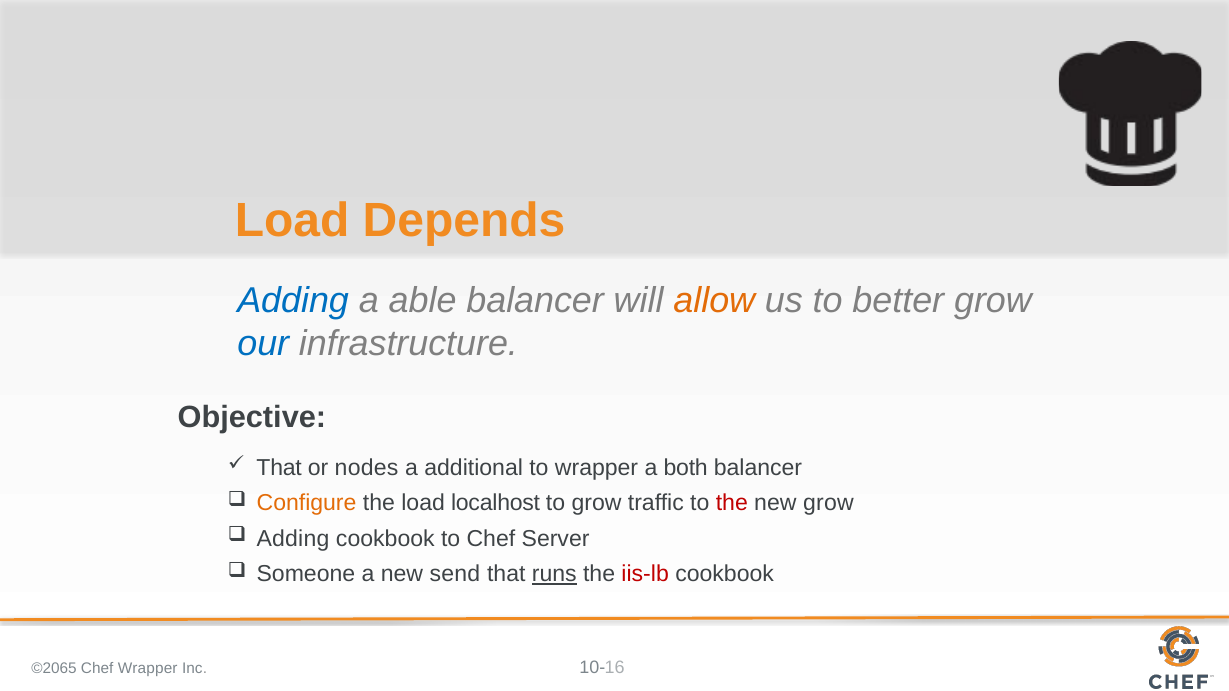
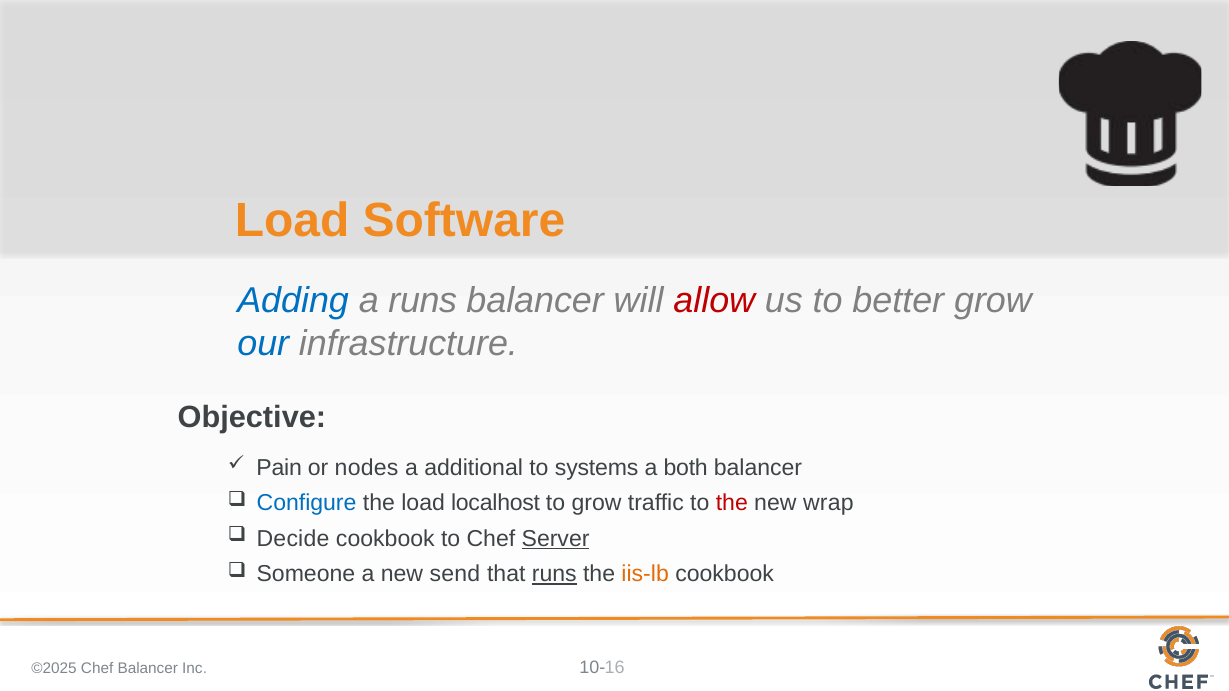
Depends: Depends -> Software (464, 221)
a able: able -> runs (423, 301)
allow colour: orange -> red (714, 301)
That: That -> Pain (279, 468)
to wrapper: wrapper -> systems (597, 468)
Configure colour: orange -> blue (307, 504)
new grow: grow -> wrap (828, 504)
Adding: Adding -> Decide (293, 539)
Server underline: none -> present (556, 539)
iis-lb colour: red -> orange (645, 574)
©2065: ©2065 -> ©2025 (54, 669)
Chef Wrapper: Wrapper -> Balancer (148, 669)
